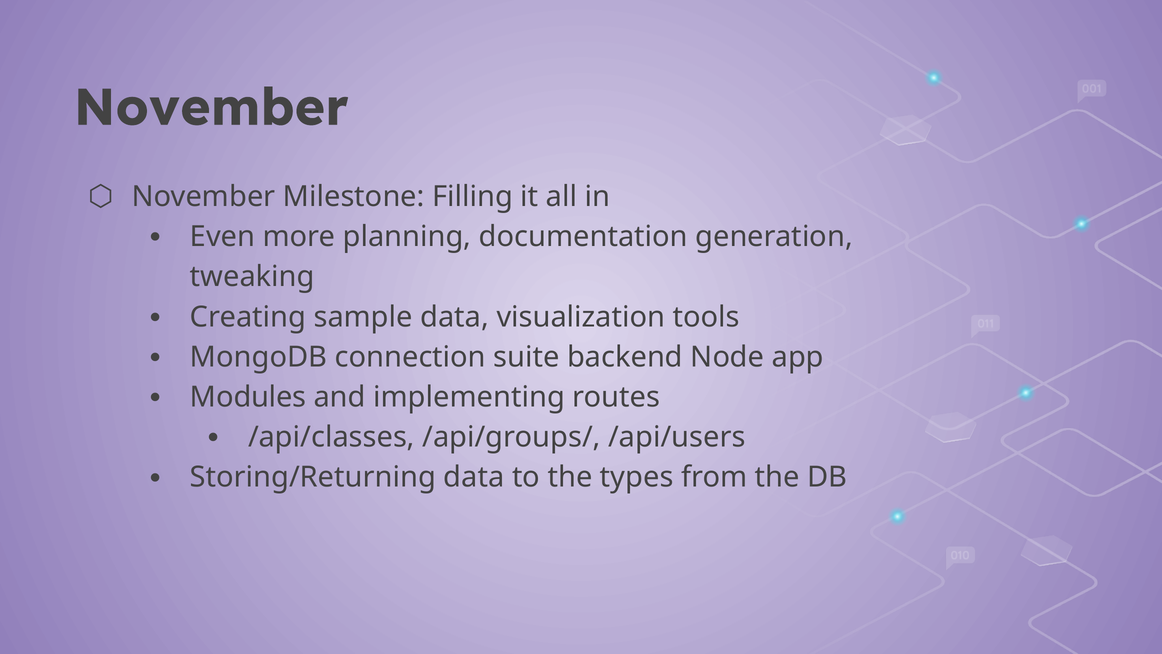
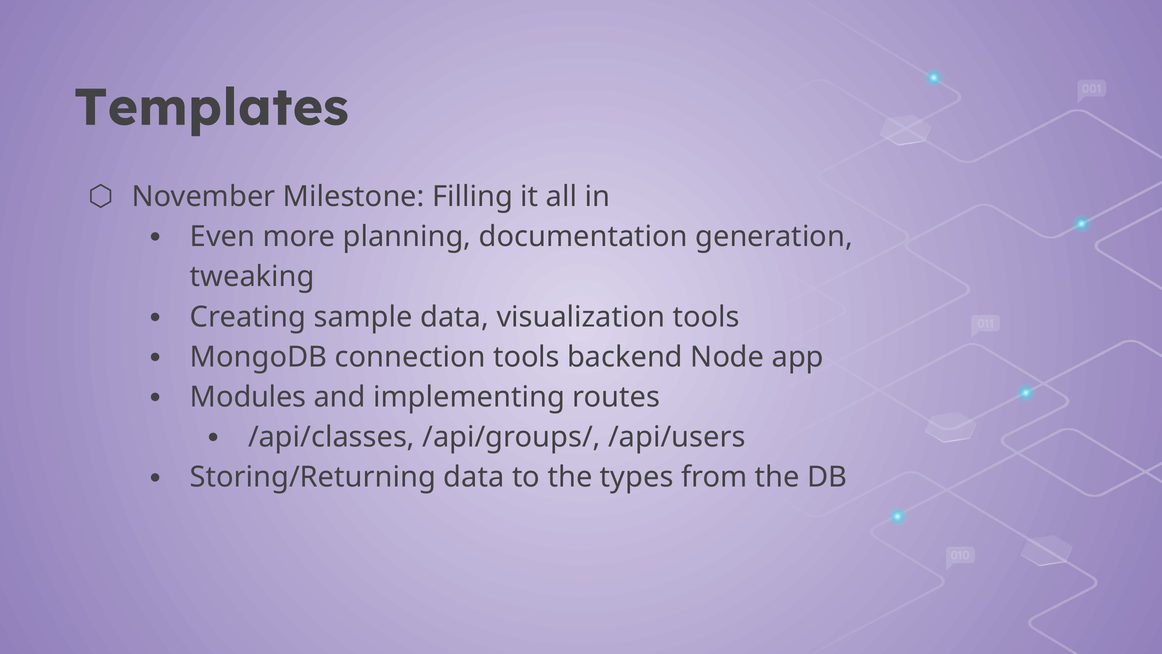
November: November -> Templates (211, 108)
connection suite: suite -> tools (527, 357)
